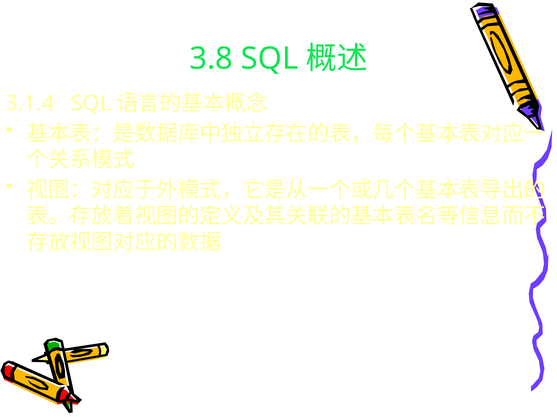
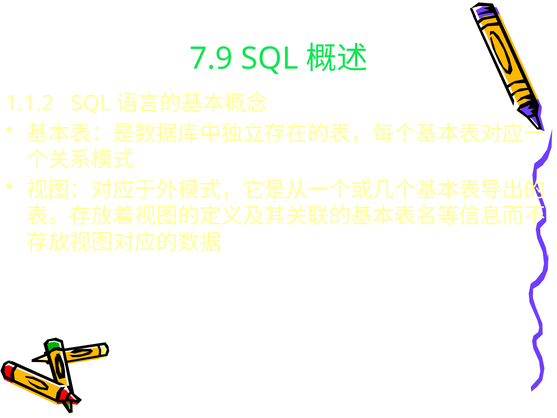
3.8: 3.8 -> 7.9 (211, 59)
3.1.4: 3.1.4 -> 1.1.2 (30, 103)
